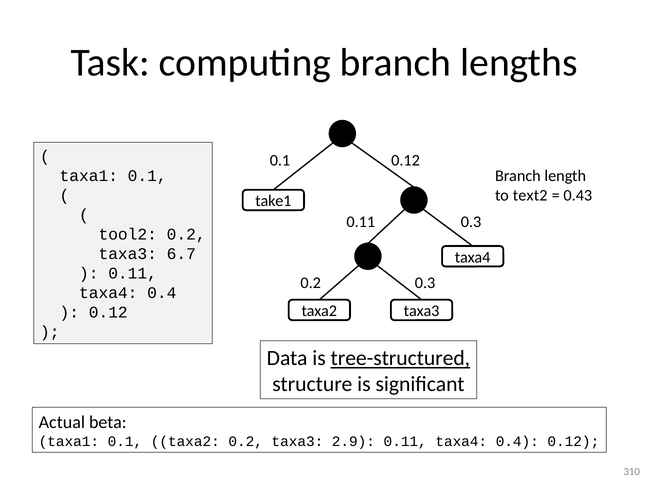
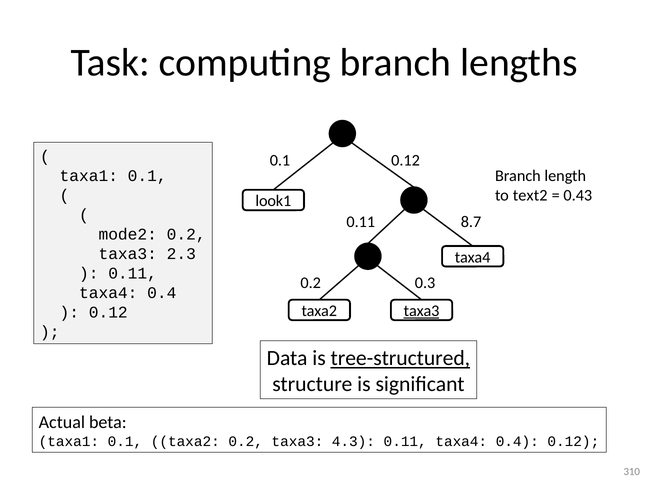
take1: take1 -> look1 (273, 201)
0.3: 0.3 -> 8.7 (471, 222)
tool2: tool2 -> mode2 (128, 234)
6.7: 6.7 -> 2.3 (181, 254)
taxa3 underline: none -> present (422, 311)
2.9: 2.9 -> 4.3 (353, 441)
